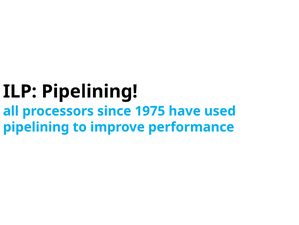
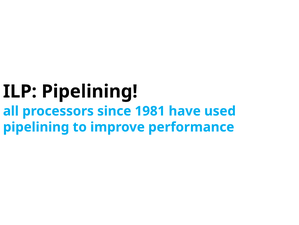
1975: 1975 -> 1981 (150, 111)
